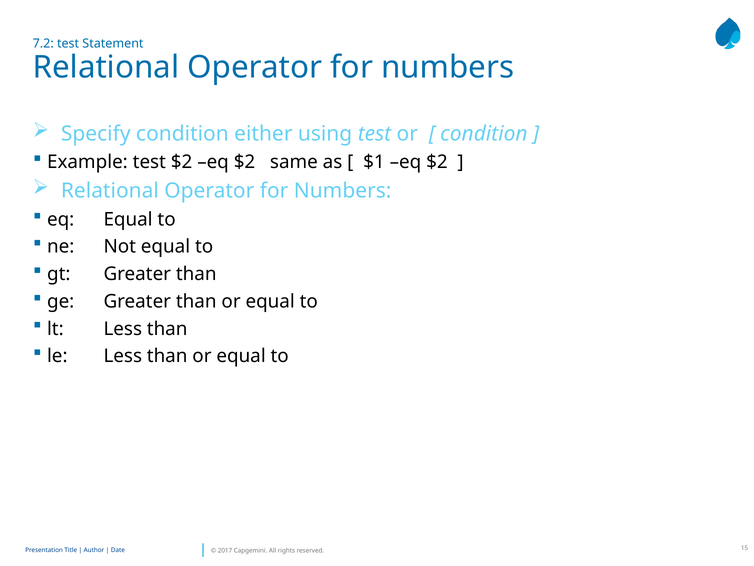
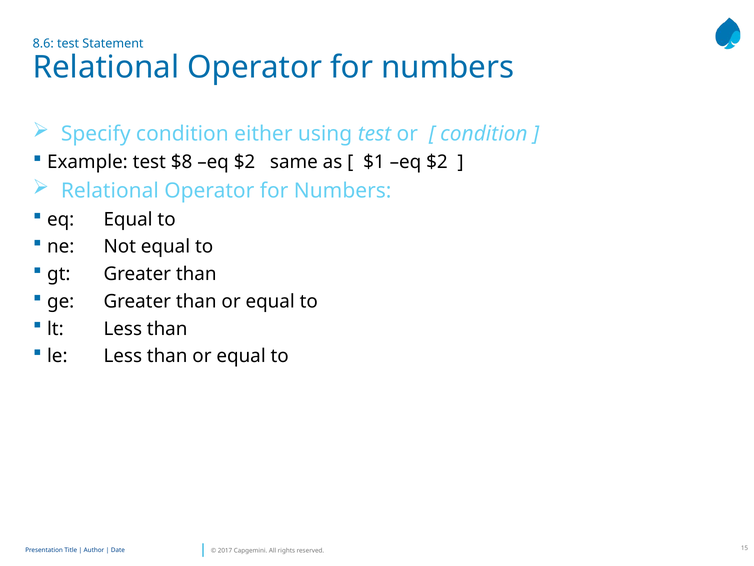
7.2: 7.2 -> 8.6 (43, 44)
test $2: $2 -> $8 (182, 162)
